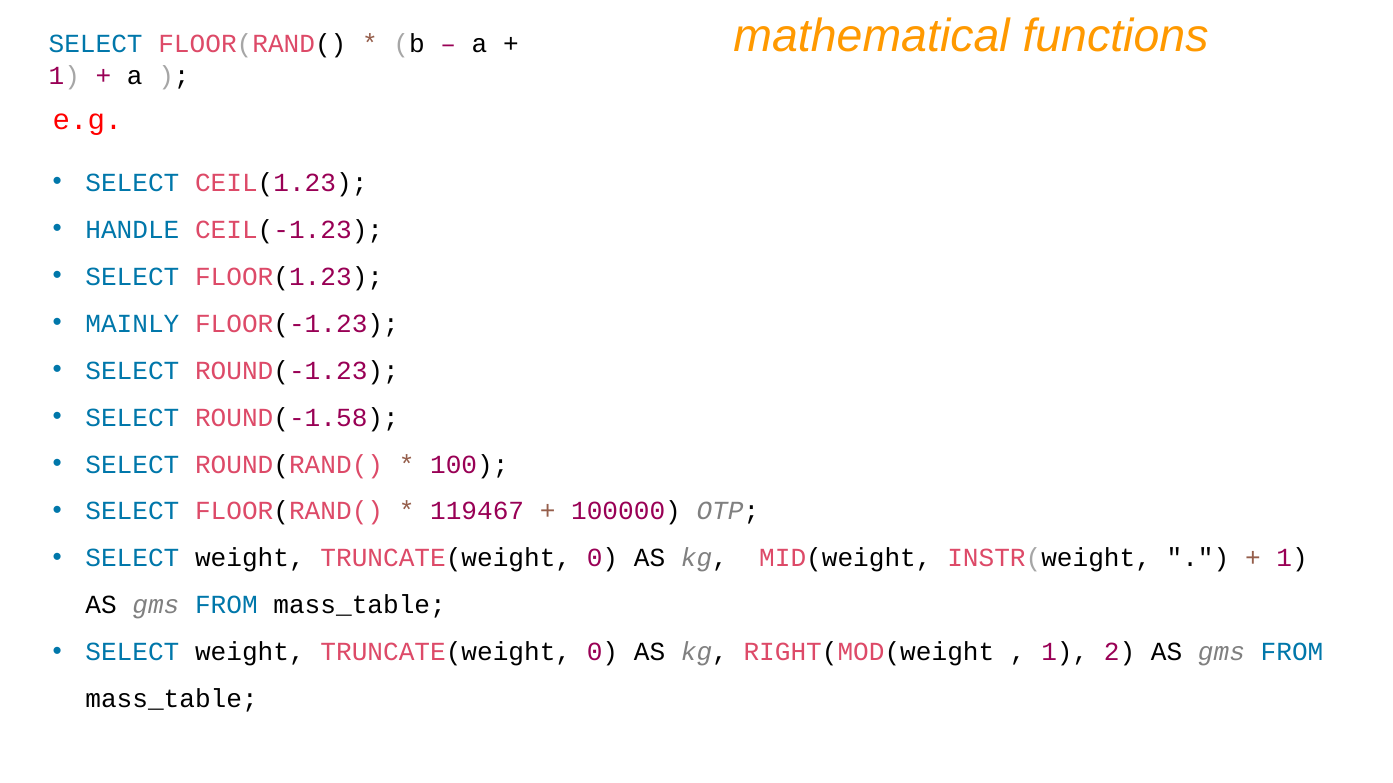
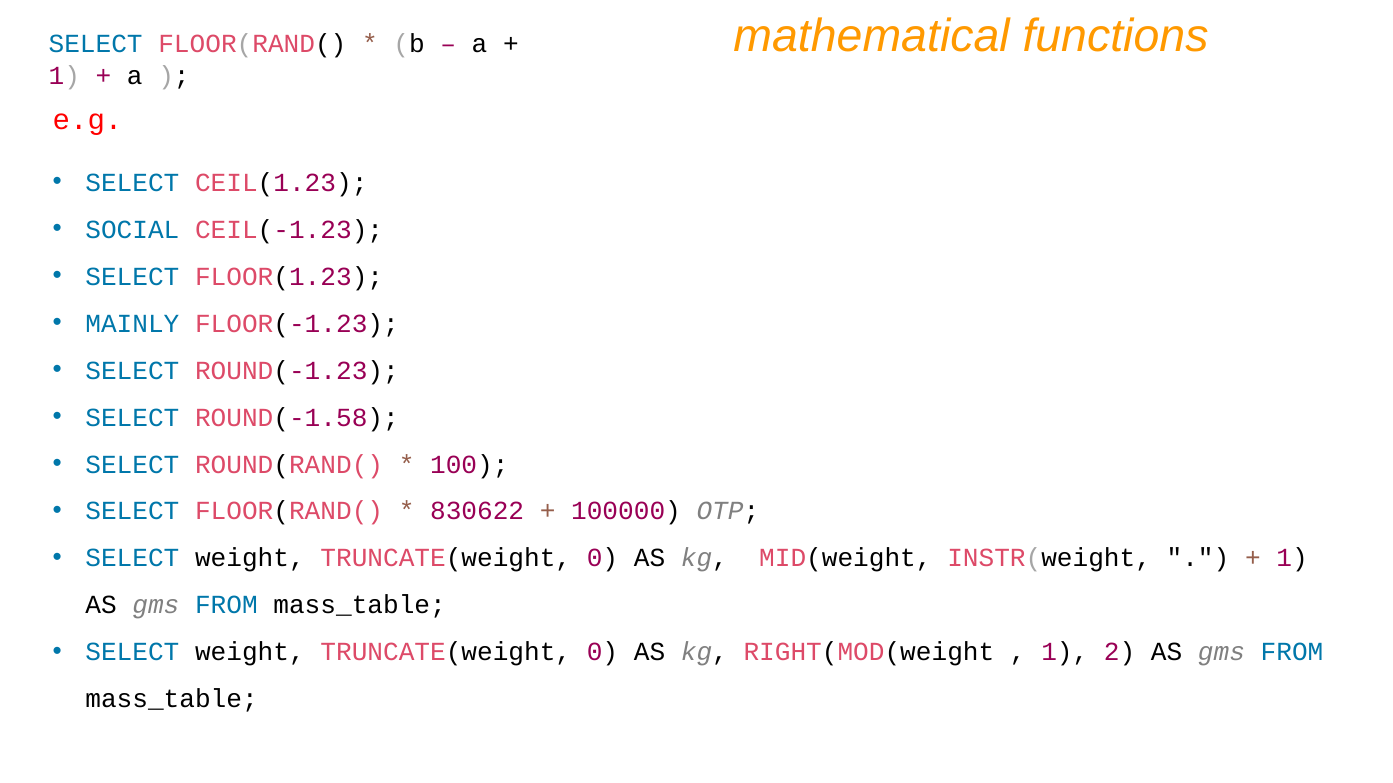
HANDLE: HANDLE -> SOCIAL (132, 230)
119467: 119467 -> 830622 (477, 512)
